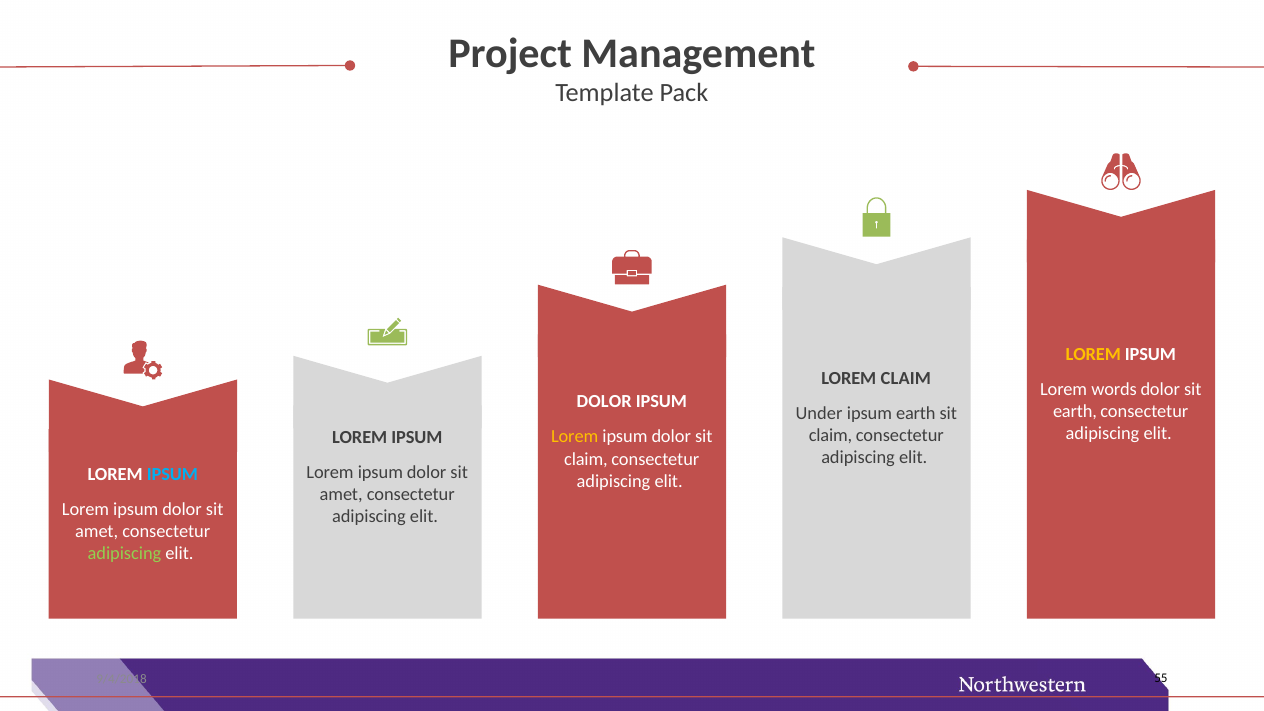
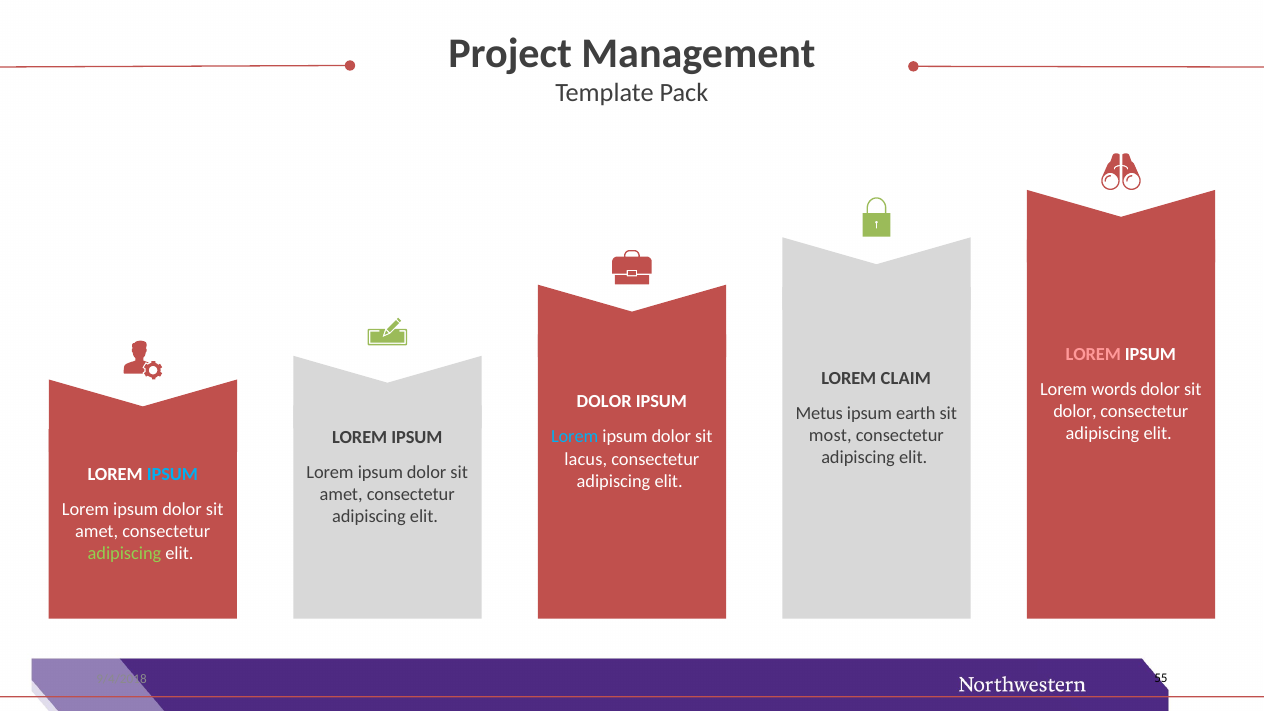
LOREM colour: yellow -> pink (1093, 355)
earth: earth -> dolor (1075, 412)
Under: Under -> Metus (819, 413)
claim: claim -> most (830, 435)
Lorem colour: yellow -> light blue (575, 437)
claim: claim -> lacus (586, 459)
